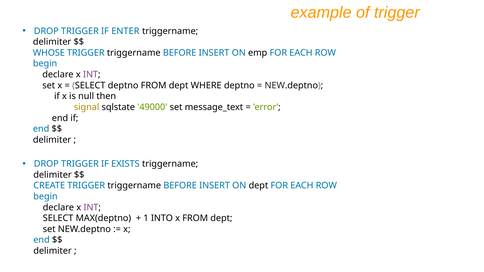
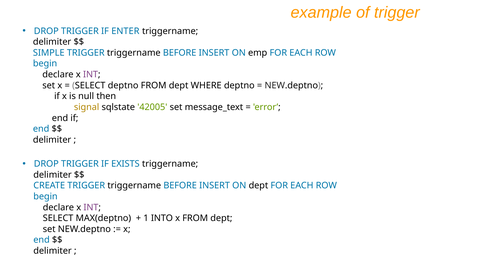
WHOSE: WHOSE -> SIMPLE (49, 53)
49000: 49000 -> 42005 (152, 107)
